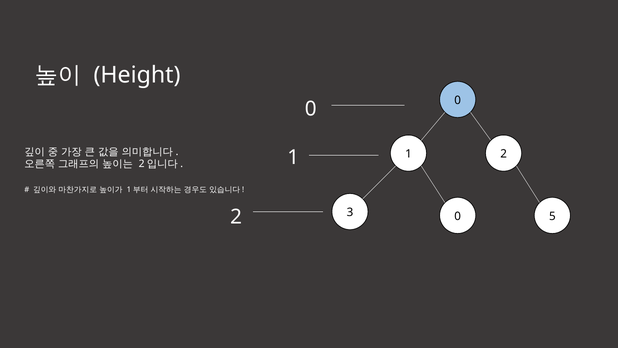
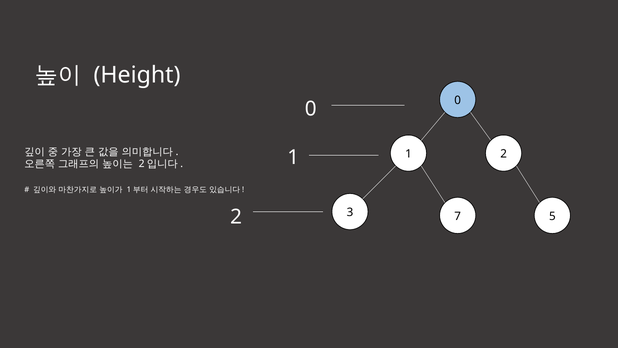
3 0: 0 -> 7 (458, 216)
